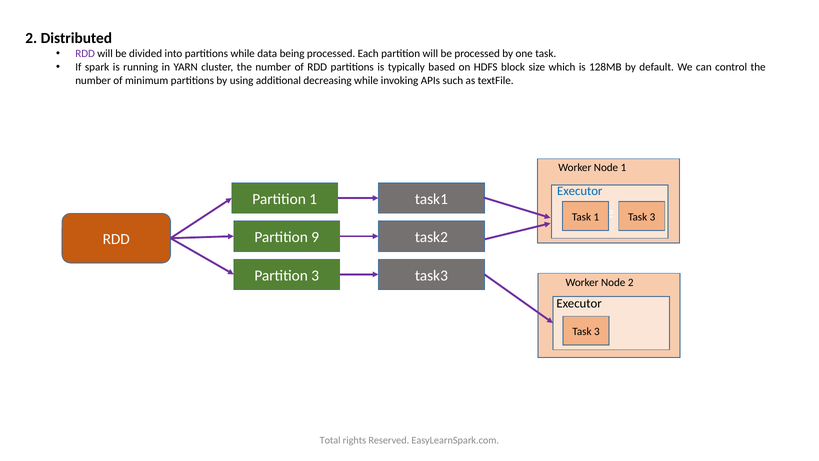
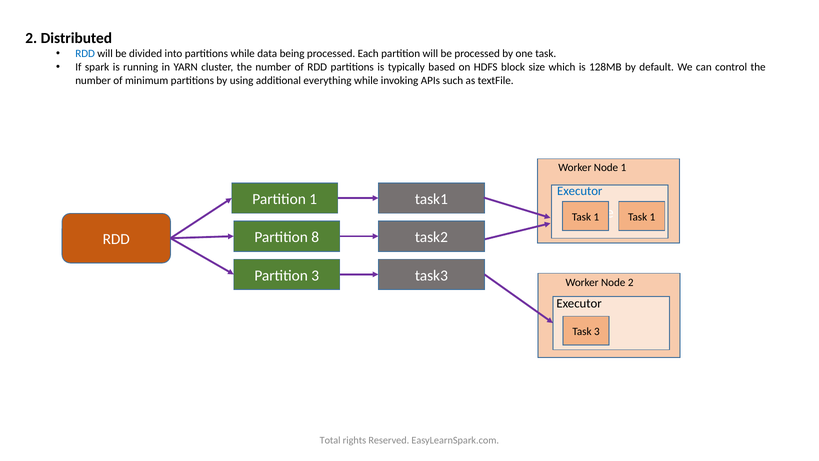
RDD colour: purple -> blue (85, 54)
decreasing: decreasing -> everything (328, 80)
Task 1 Task 3: 3 -> 1 (652, 217)
9: 9 -> 8 (315, 237)
